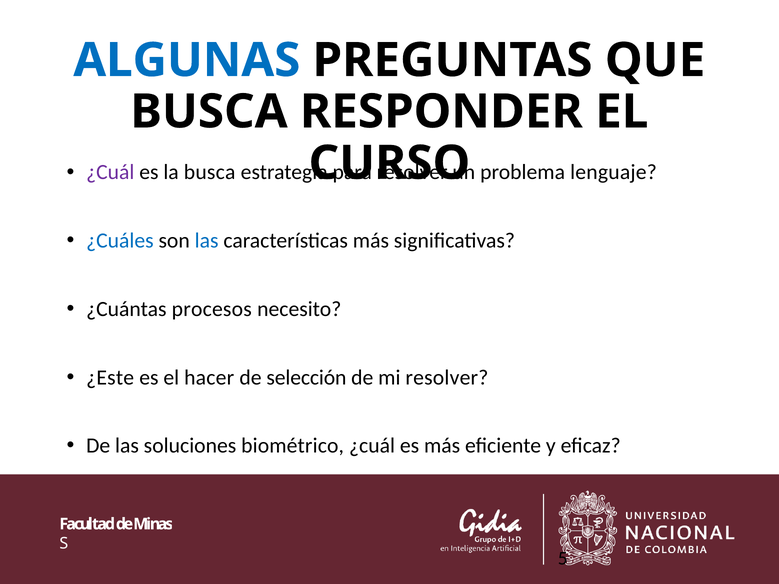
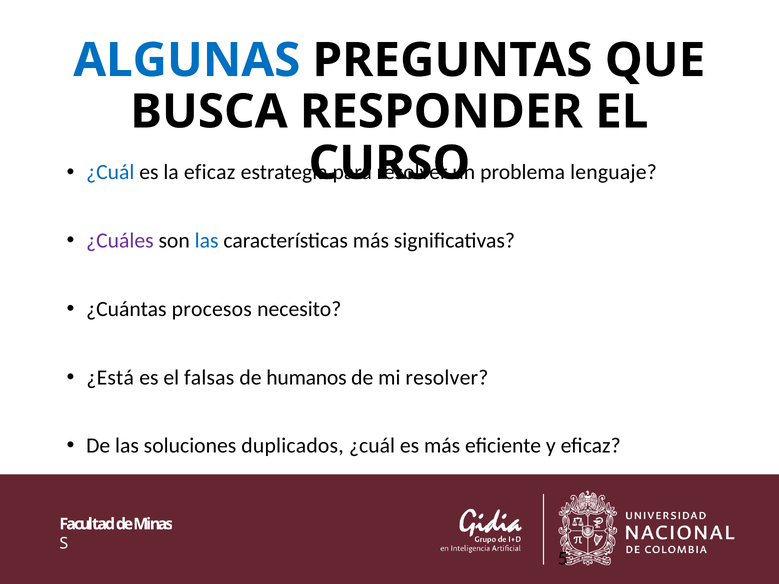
¿Cuál colour: purple -> blue (110, 172)
la busca: busca -> eficaz (210, 172)
¿Cuáles colour: blue -> purple (120, 241)
¿Este: ¿Este -> ¿Está (110, 378)
hacer: hacer -> falsas (209, 378)
selección: selección -> humanos (306, 378)
biométrico: biométrico -> duplicados (293, 446)
